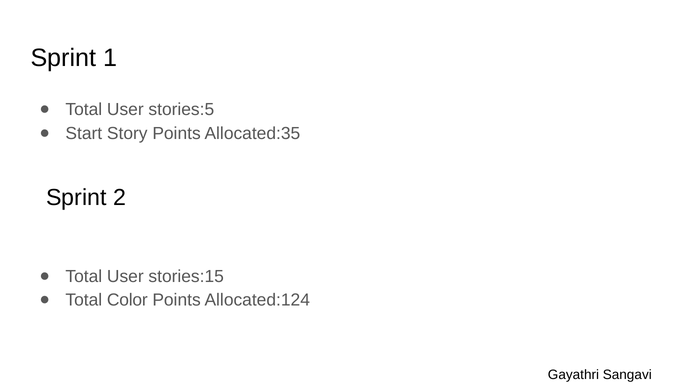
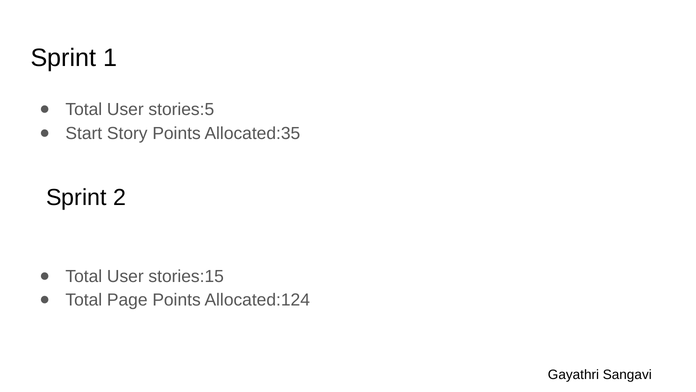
Color: Color -> Page (127, 300)
